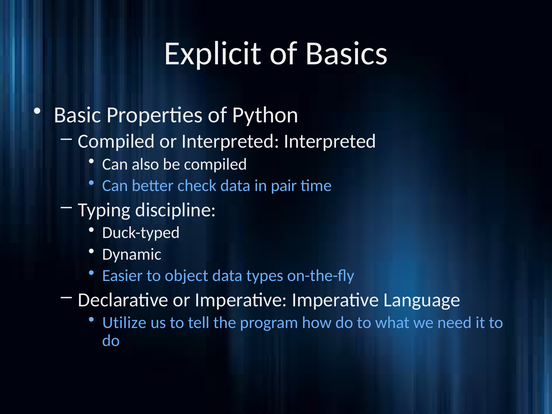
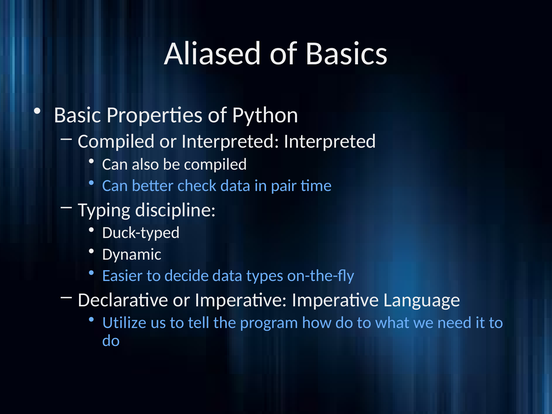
Explicit: Explicit -> Aliased (213, 53)
object: object -> decide (187, 276)
